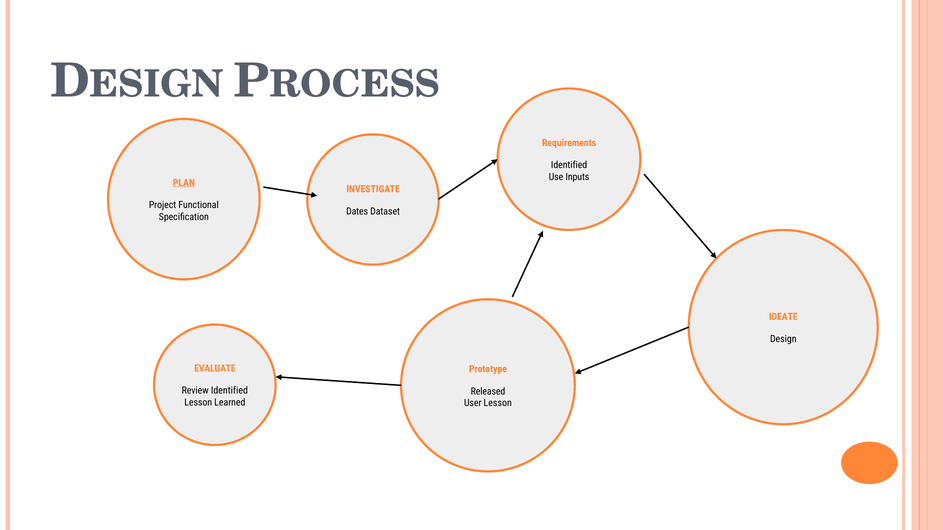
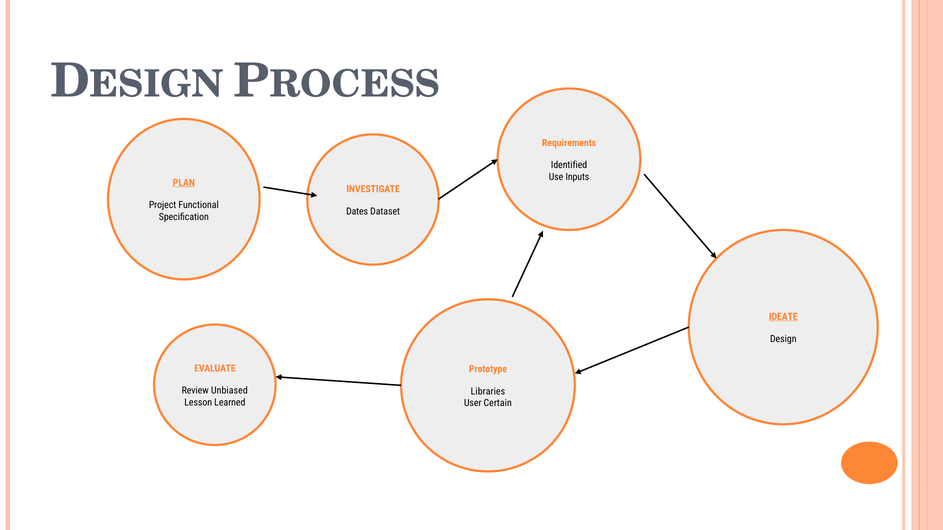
IDEATE underline: none -> present (783, 317)
Review Identified: Identified -> Unbiased (229, 391)
Released: Released -> Libraries (488, 392)
User Lesson: Lesson -> Certain (498, 403)
